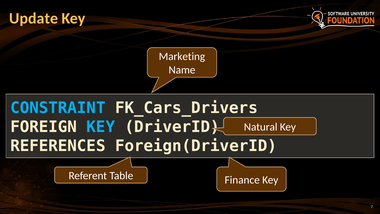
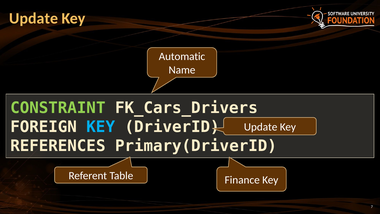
Marketing: Marketing -> Automatic (182, 56)
CONSTRAINT colour: light blue -> light green (58, 108)
Natural: Natural -> Update (261, 127)
Foreign(DriverID: Foreign(DriverID -> Primary(DriverID (196, 146)
